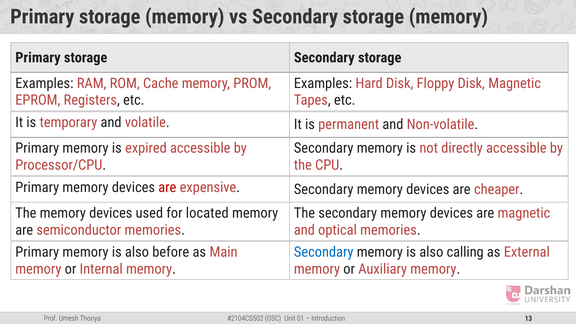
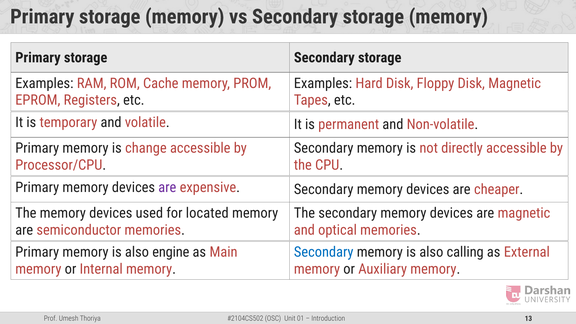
expired: expired -> change (146, 148)
are colour: red -> purple (167, 187)
before: before -> engine (171, 252)
